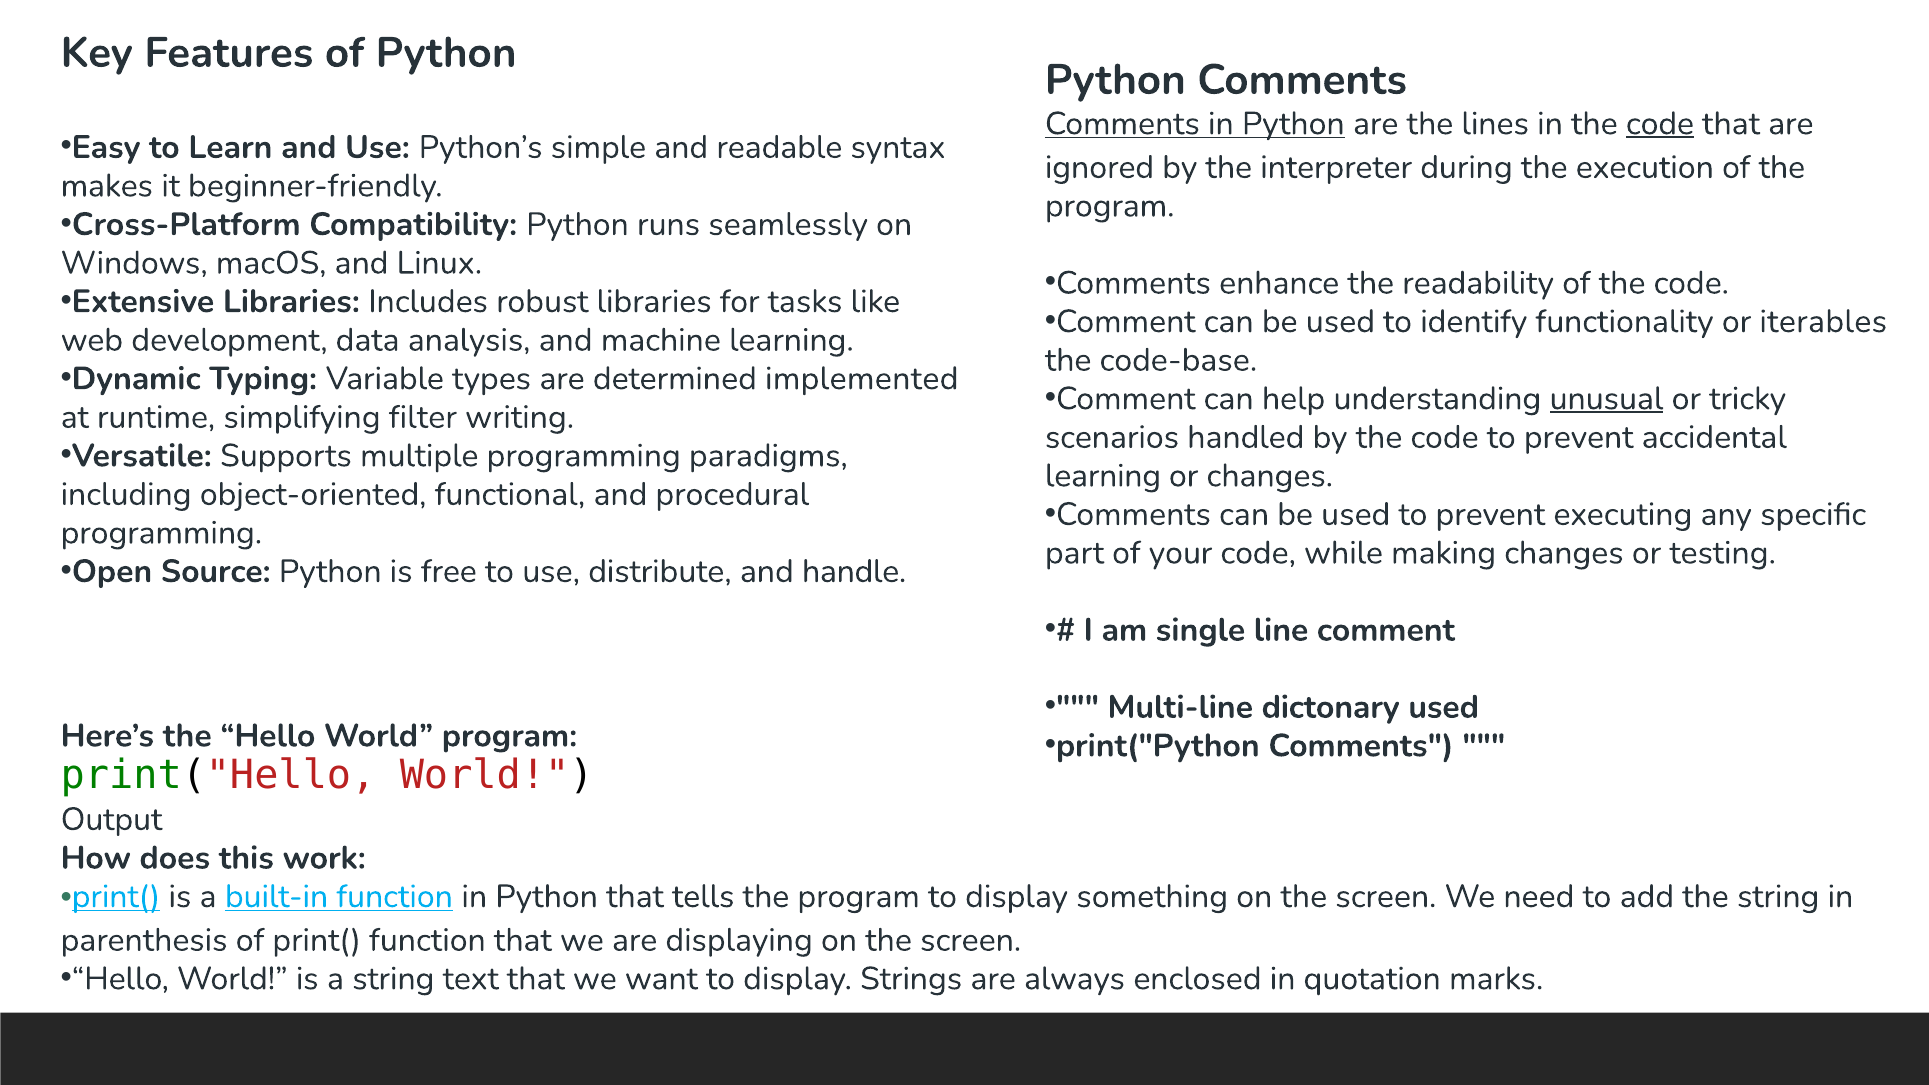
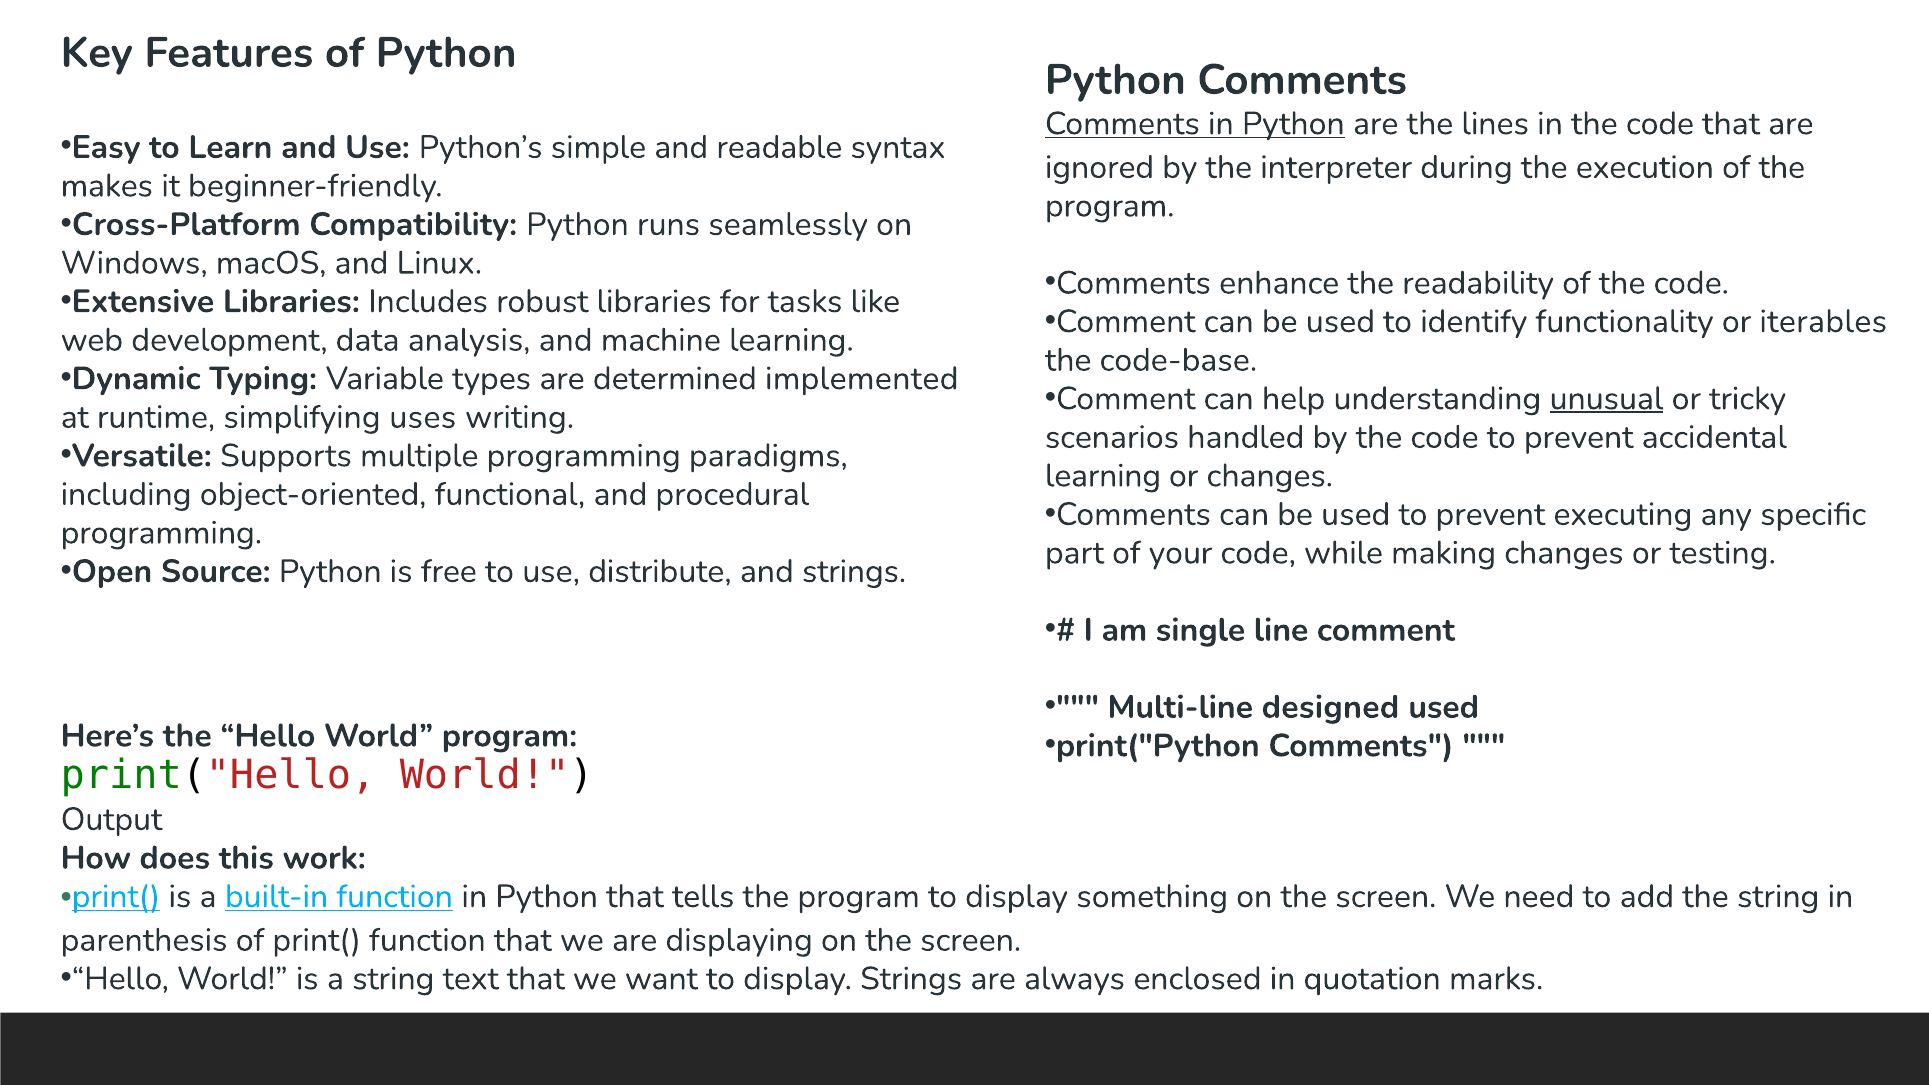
code underline: present -> none (1660, 124)
filter: filter -> uses (423, 417)
and handle: handle -> strings (854, 571)
dictonary: dictonary -> designed (1330, 707)
